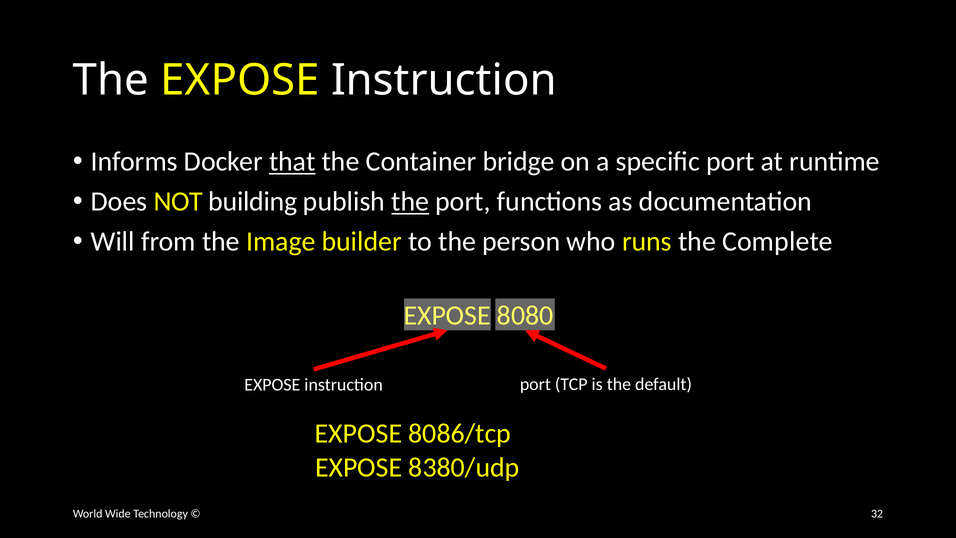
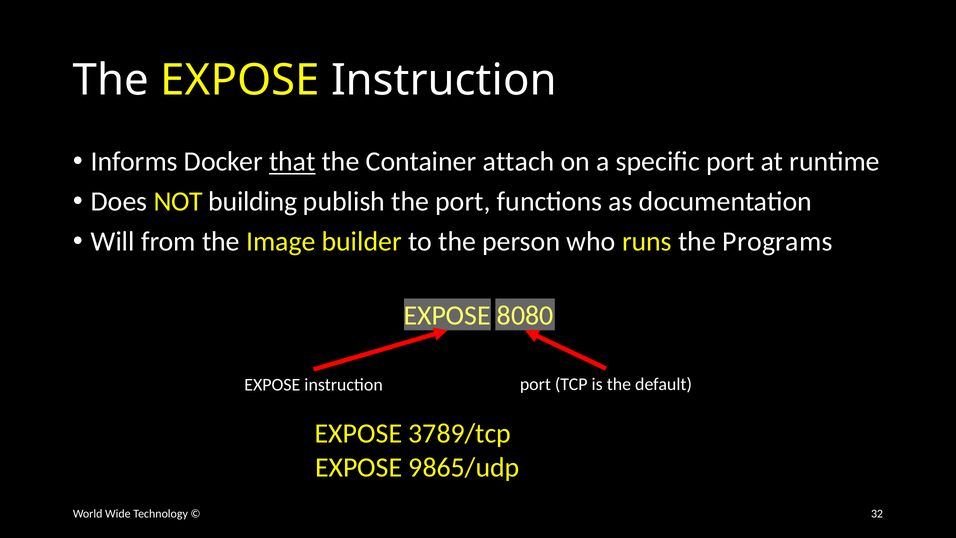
bridge: bridge -> attach (519, 162)
the underline: present -> none (410, 202)
Complete: Complete -> Programs (777, 242)
8086/tcp: 8086/tcp -> 3789/tcp (460, 433)
8380/udp: 8380/udp -> 9865/udp (464, 467)
